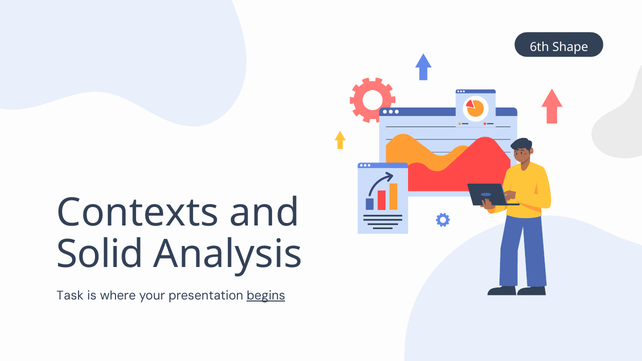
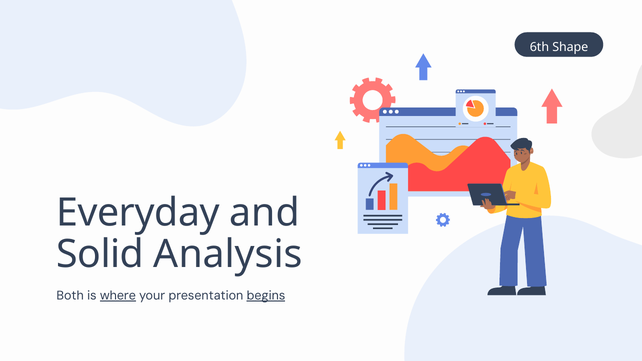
Contexts: Contexts -> Everyday (138, 213)
Task: Task -> Both (70, 296)
where underline: none -> present (118, 296)
